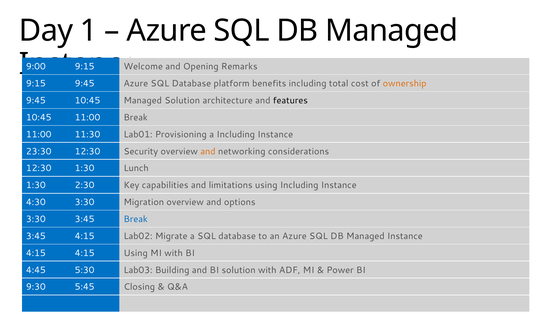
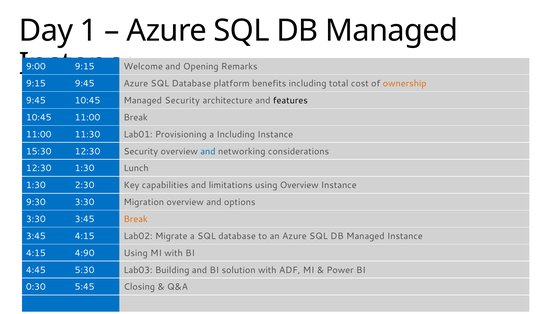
Managed Solution: Solution -> Security (182, 100)
23:30: 23:30 -> 15:30 (39, 151)
and colour: orange -> blue (208, 151)
using Including: Including -> Overview (299, 185)
4:30: 4:30 -> 9:30 (36, 202)
Break colour: blue -> orange (136, 219)
4:15 4:15: 4:15 -> 4:90 (85, 253)
9:30: 9:30 -> 0:30 (36, 287)
